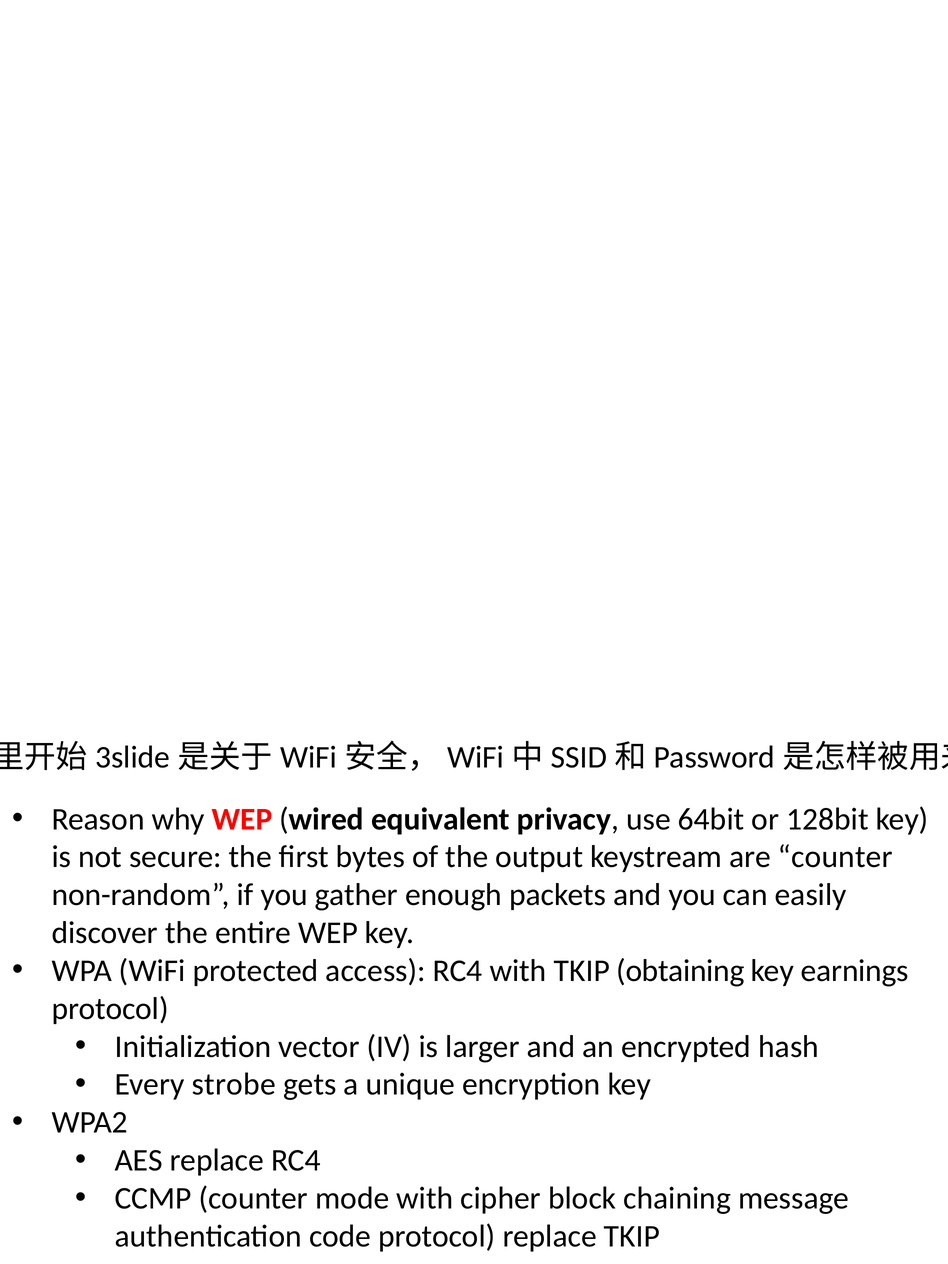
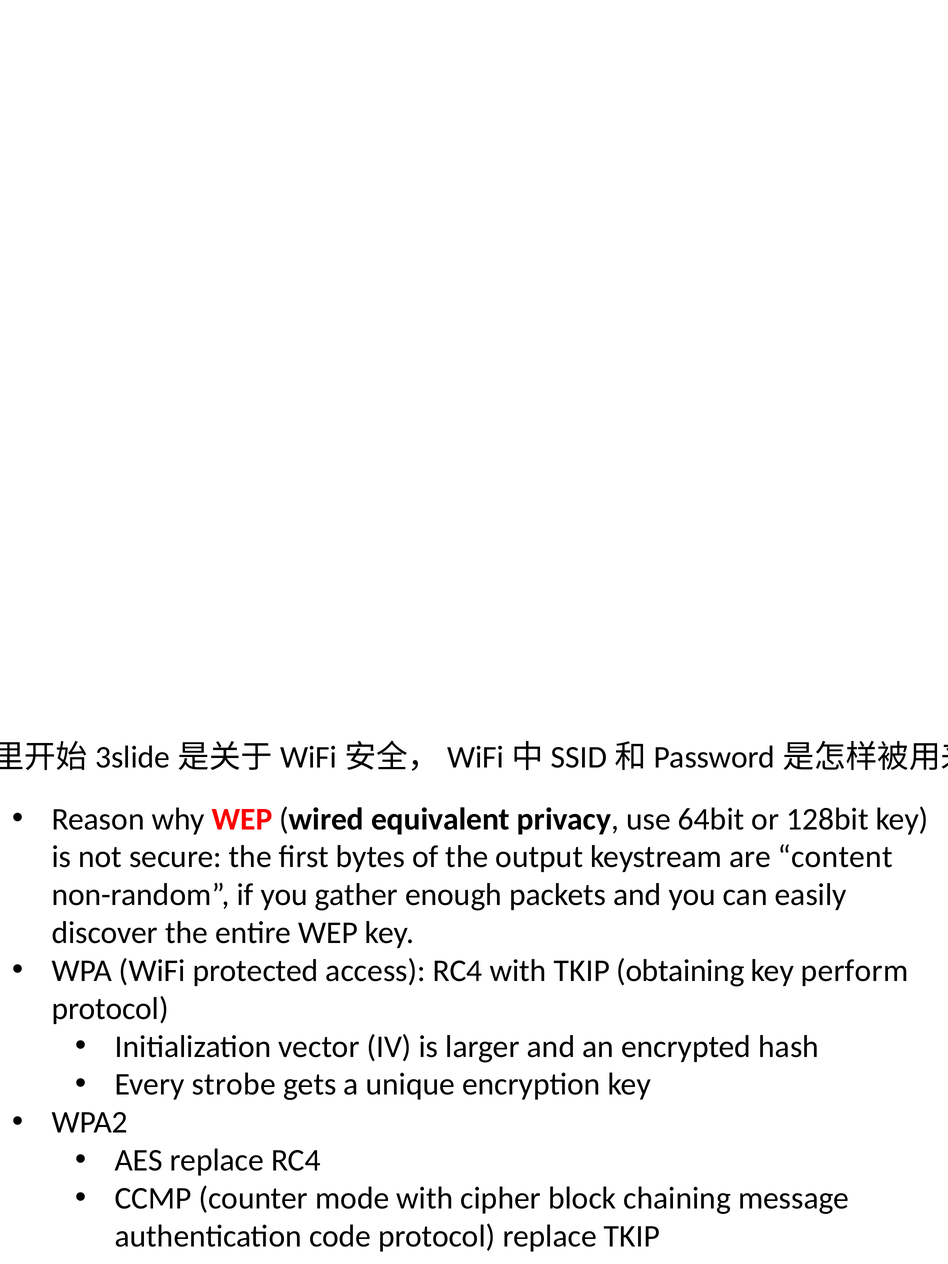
are counter: counter -> content (835, 857)
earnings: earnings -> perform (855, 971)
